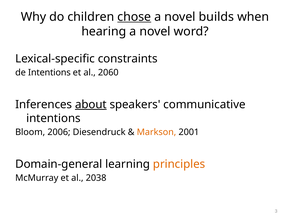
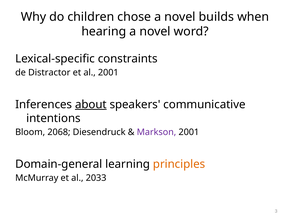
chose underline: present -> none (134, 17)
de Intentions: Intentions -> Distractor (49, 73)
al 2060: 2060 -> 2001 (108, 73)
2006: 2006 -> 2068 (59, 132)
Markson colour: orange -> purple (156, 132)
2038: 2038 -> 2033 (96, 178)
